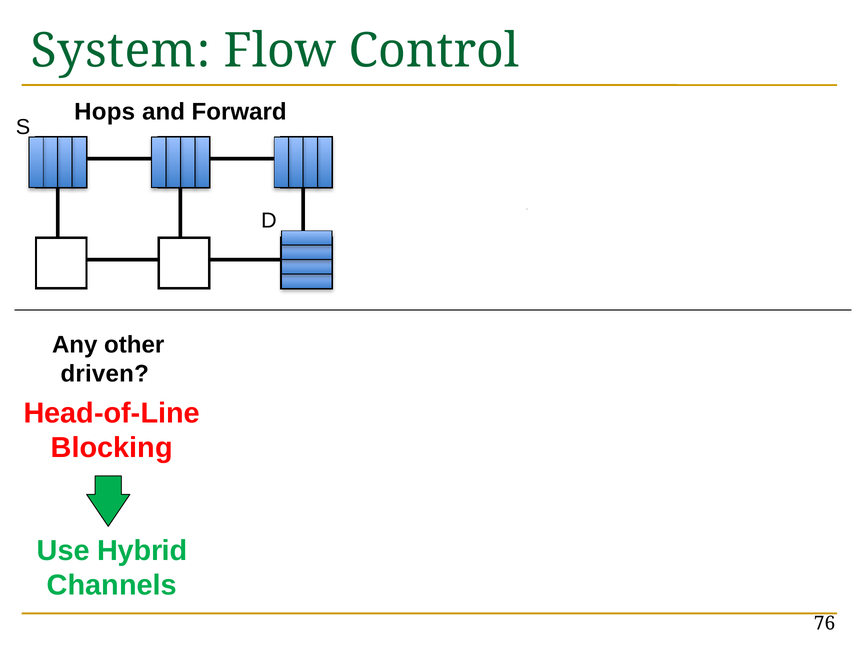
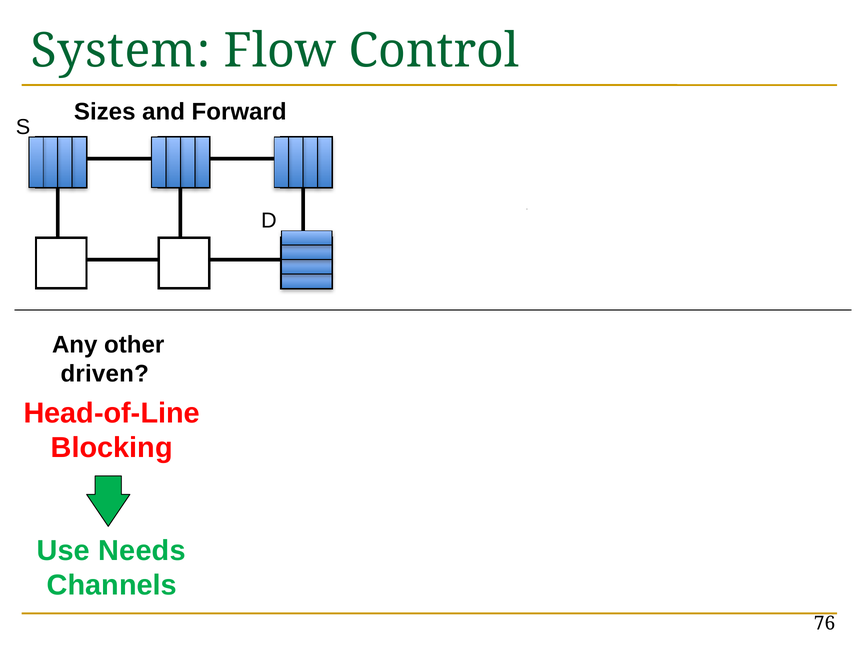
Hops: Hops -> Sizes (105, 112)
Hybrid: Hybrid -> Needs (142, 551)
